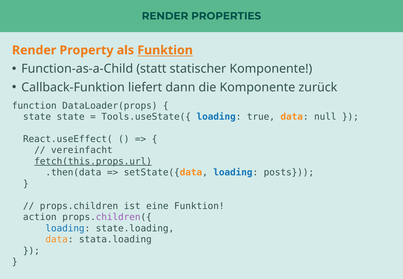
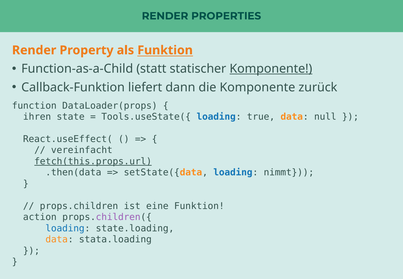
Komponente underline: none -> present (271, 69)
state: state -> ihren (37, 117)
posts: posts -> nimmt (289, 173)
